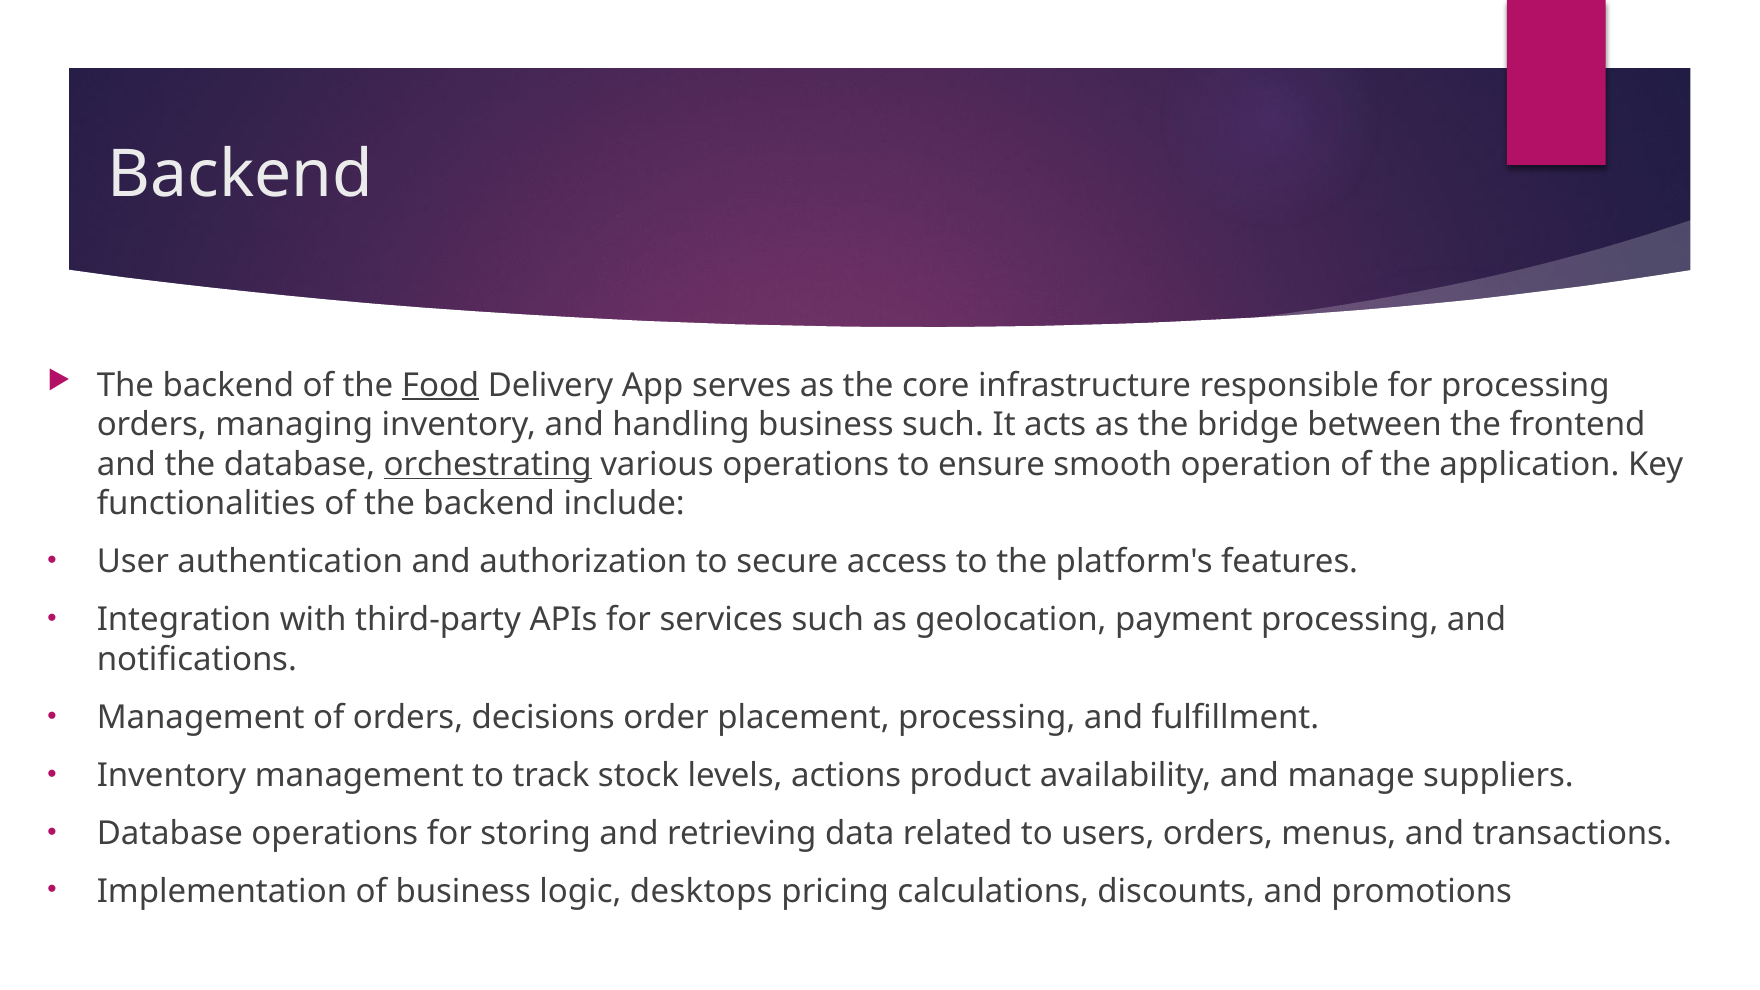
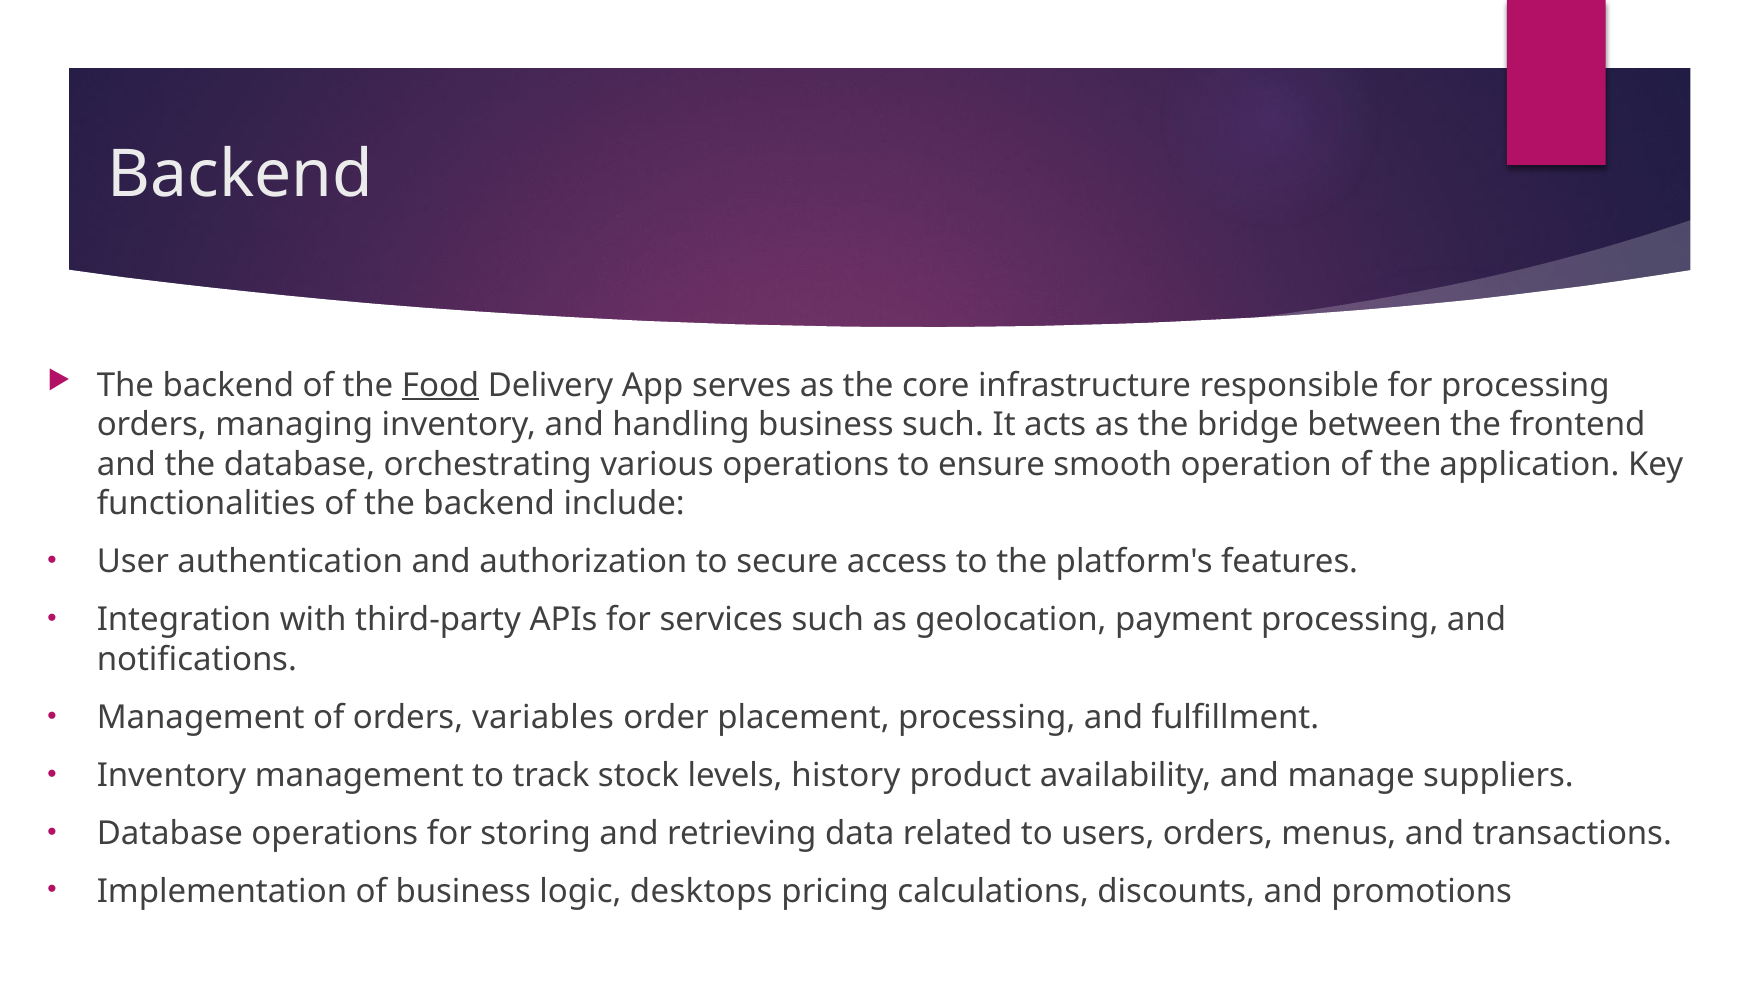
orchestrating underline: present -> none (488, 464)
decisions: decisions -> variables (543, 717)
actions: actions -> history (846, 775)
